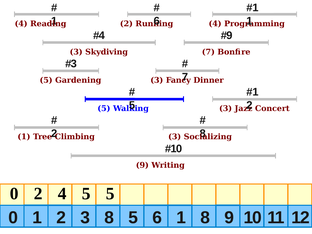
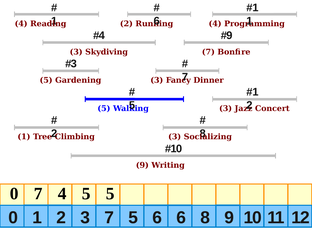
0 2: 2 -> 7 (38, 194)
3 8: 8 -> 7 (109, 218)
6 1: 1 -> 6 (181, 218)
